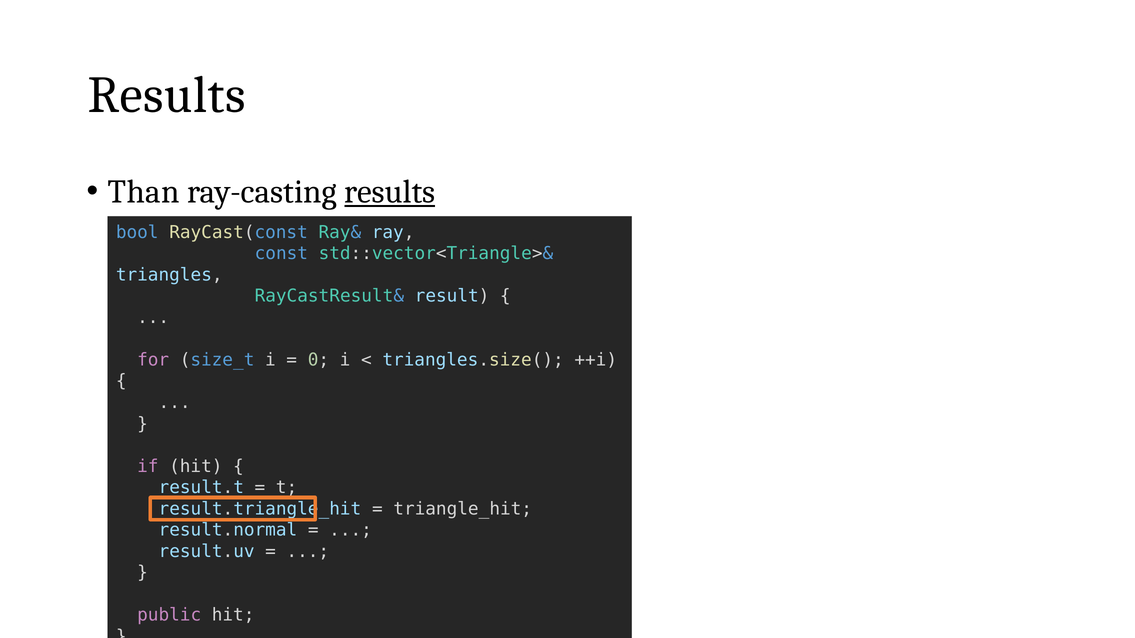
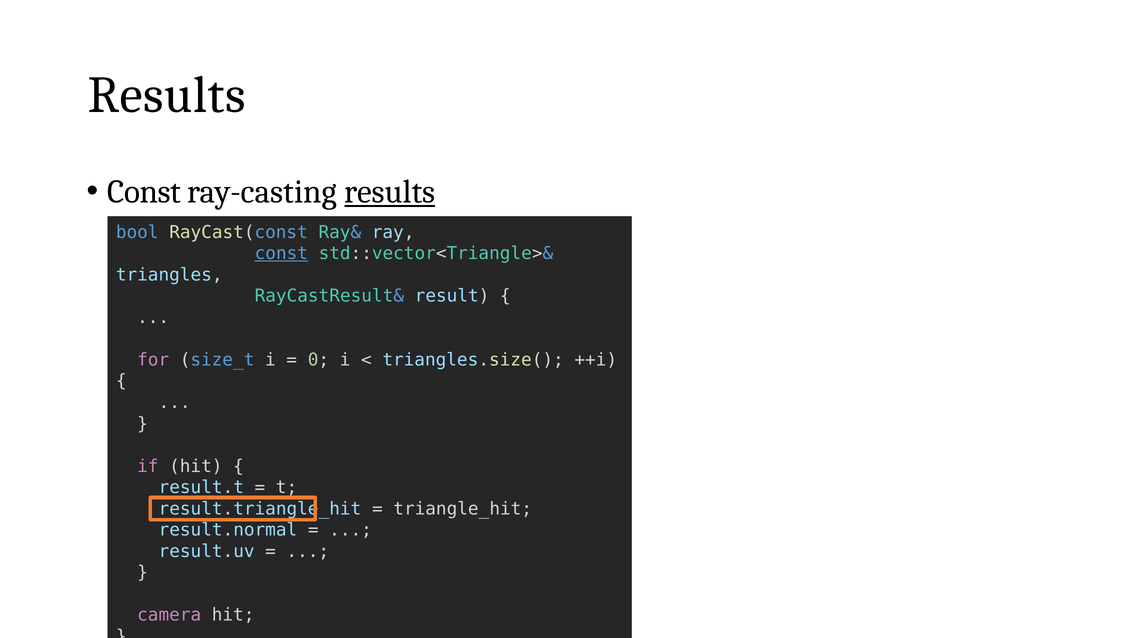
Than: Than -> Const (144, 192)
const underline: none -> present (281, 254)
public: public -> camera (169, 615)
